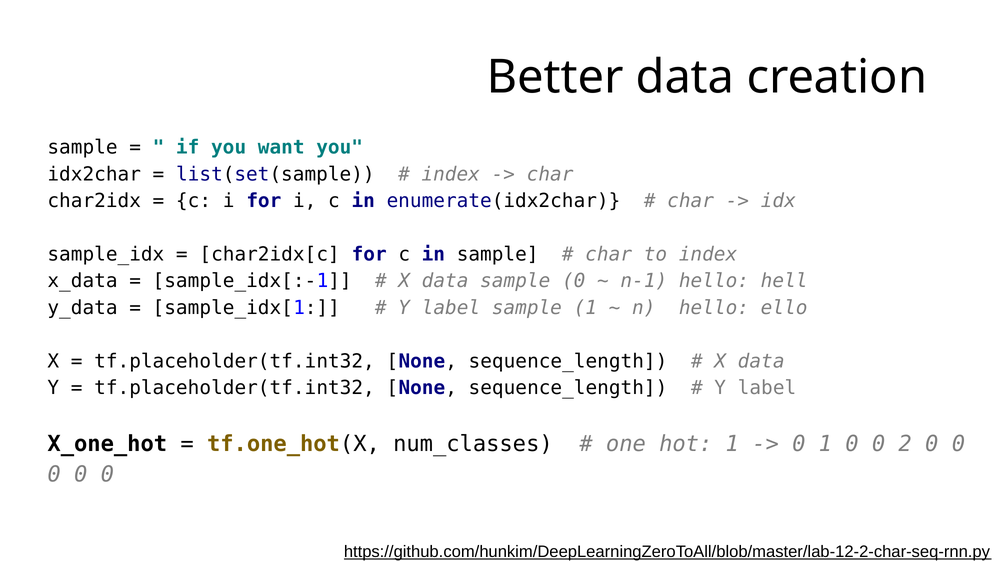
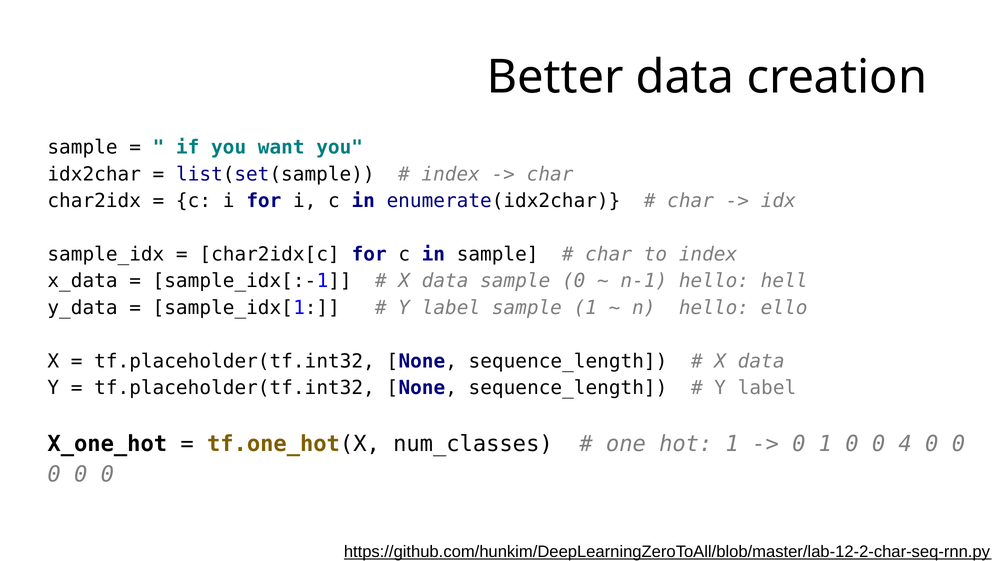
2: 2 -> 4 (905, 444)
